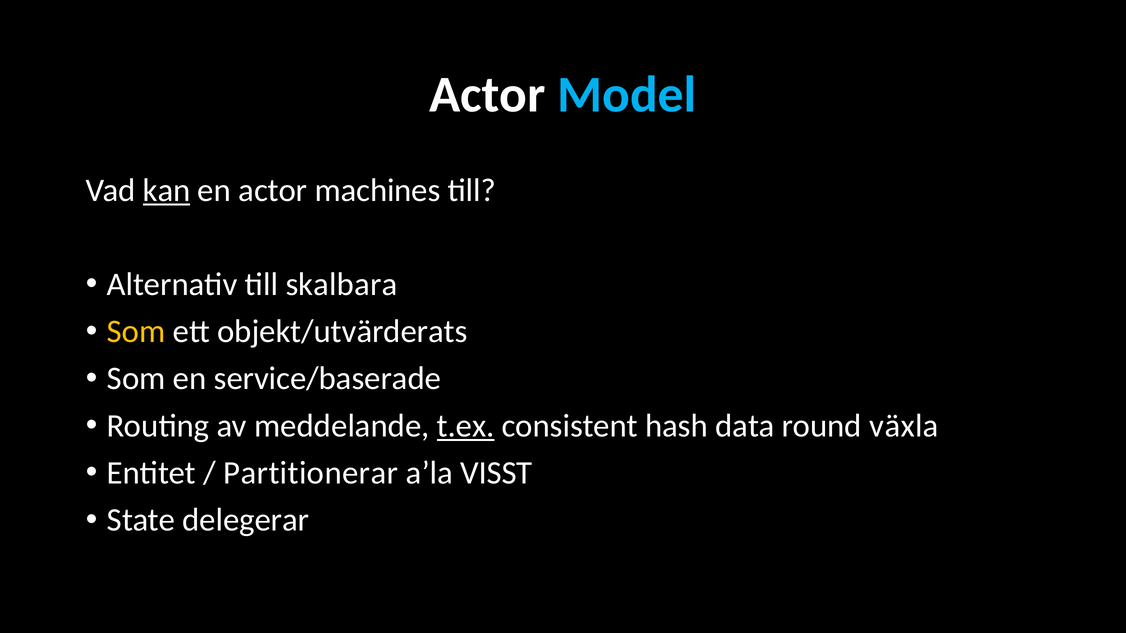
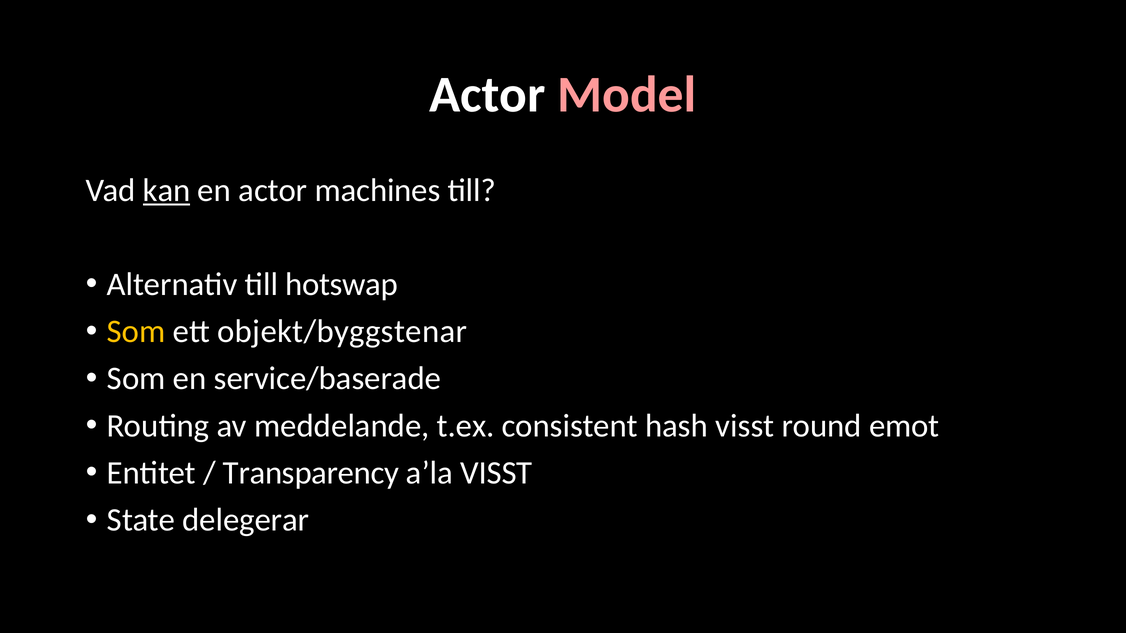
Model colour: light blue -> pink (627, 95)
skalbara: skalbara -> hotswap (342, 285)
objekt/utvärderats: objekt/utvärderats -> objekt/byggstenar (342, 332)
t.ex underline: present -> none (466, 426)
hash data: data -> visst (745, 426)
växla: växla -> emot (904, 426)
Partitionerar: Partitionerar -> Transparency (311, 473)
